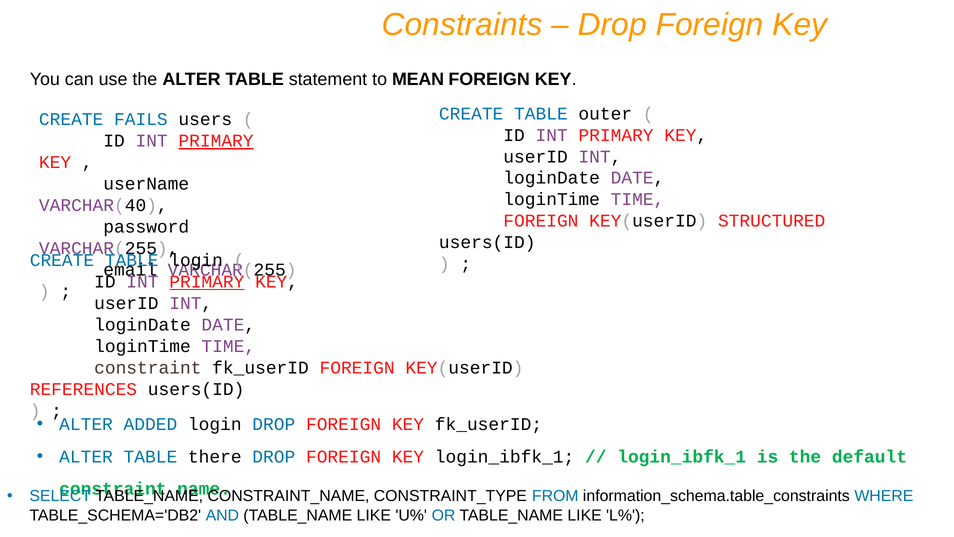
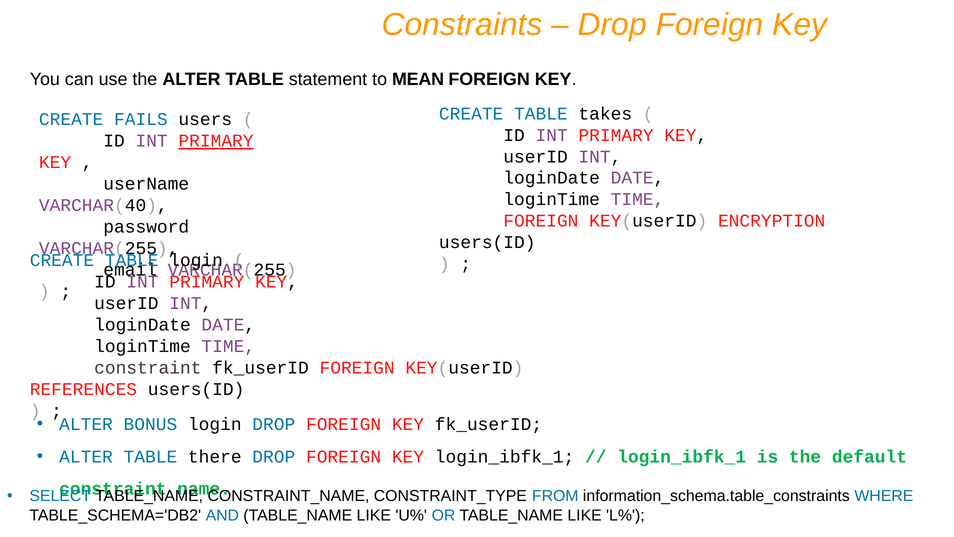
outer: outer -> takes (605, 114)
STRUCTURED: STRUCTURED -> ENCRYPTION (772, 221)
PRIMARY underline: present -> none (207, 282)
ADDED: ADDED -> BONUS (150, 424)
